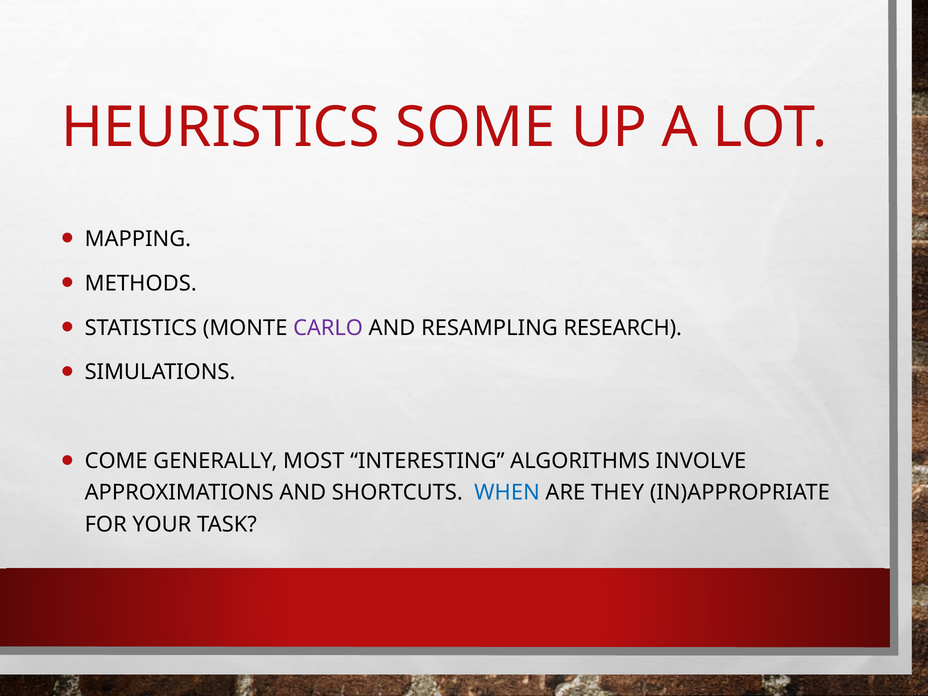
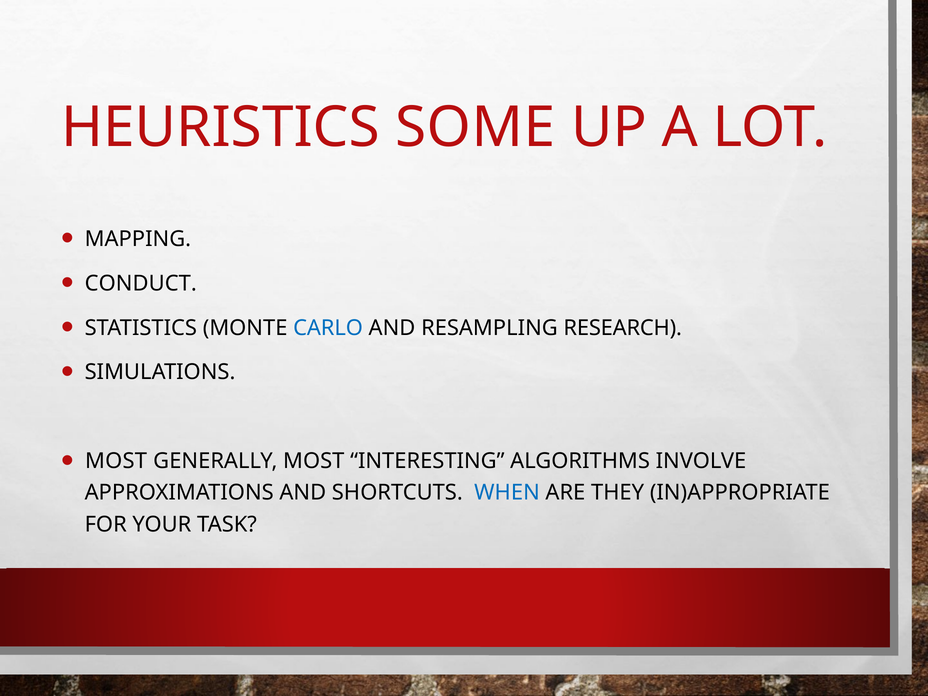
METHODS: METHODS -> CONDUCT (141, 283)
CARLO colour: purple -> blue (328, 328)
COME: COME -> MOST (116, 461)
